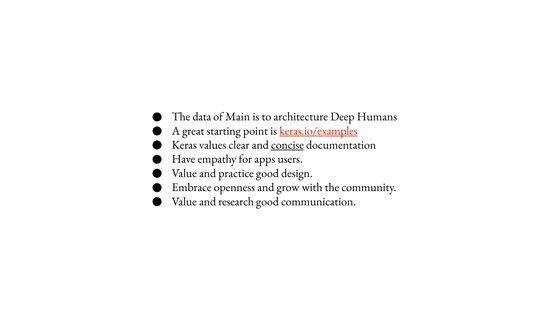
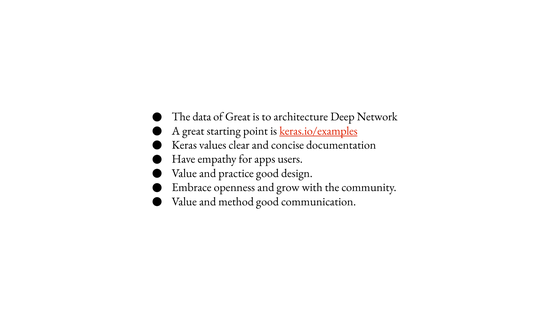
of Main: Main -> Great (238, 117)
Humans: Humans -> Network (377, 117)
concise underline: present -> none (287, 145)
research: research -> method (236, 201)
